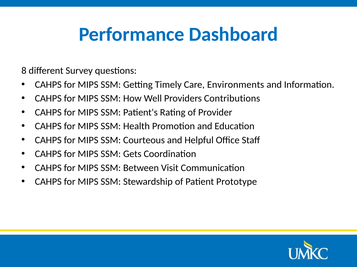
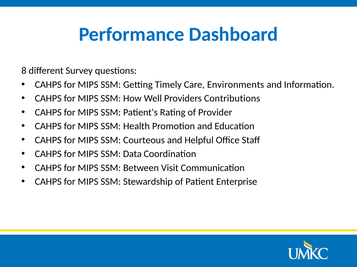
Gets: Gets -> Data (132, 154)
Prototype: Prototype -> Enterprise (237, 182)
